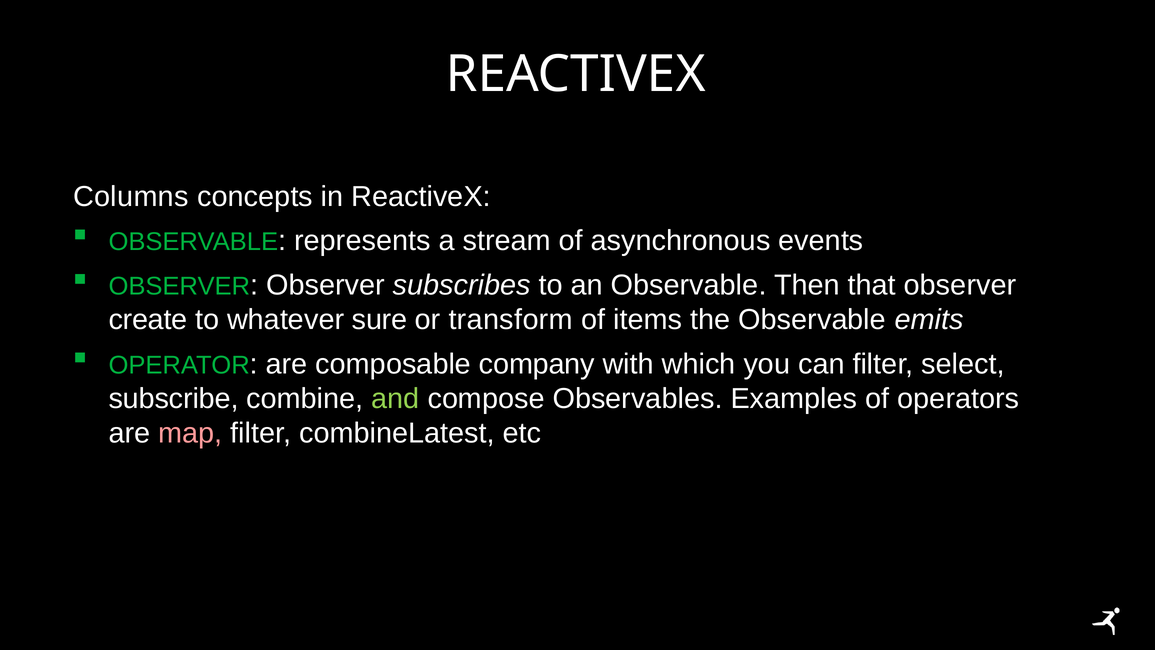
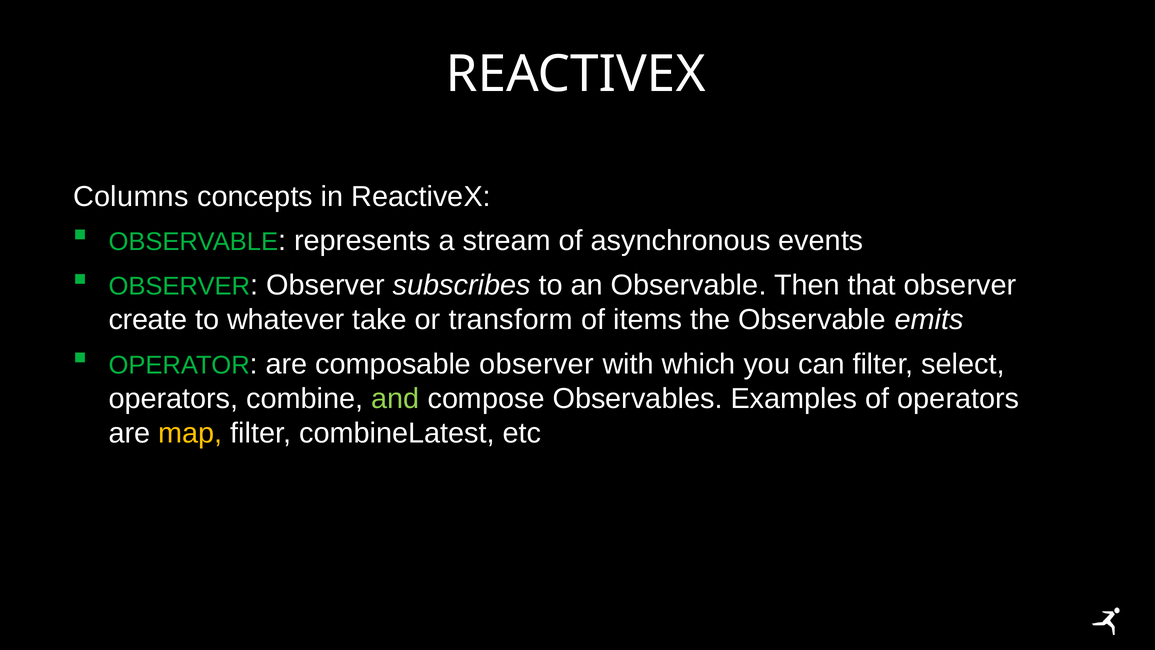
sure: sure -> take (379, 320)
composable company: company -> observer (537, 364)
subscribe: subscribe -> operators (173, 399)
map colour: pink -> yellow (190, 433)
